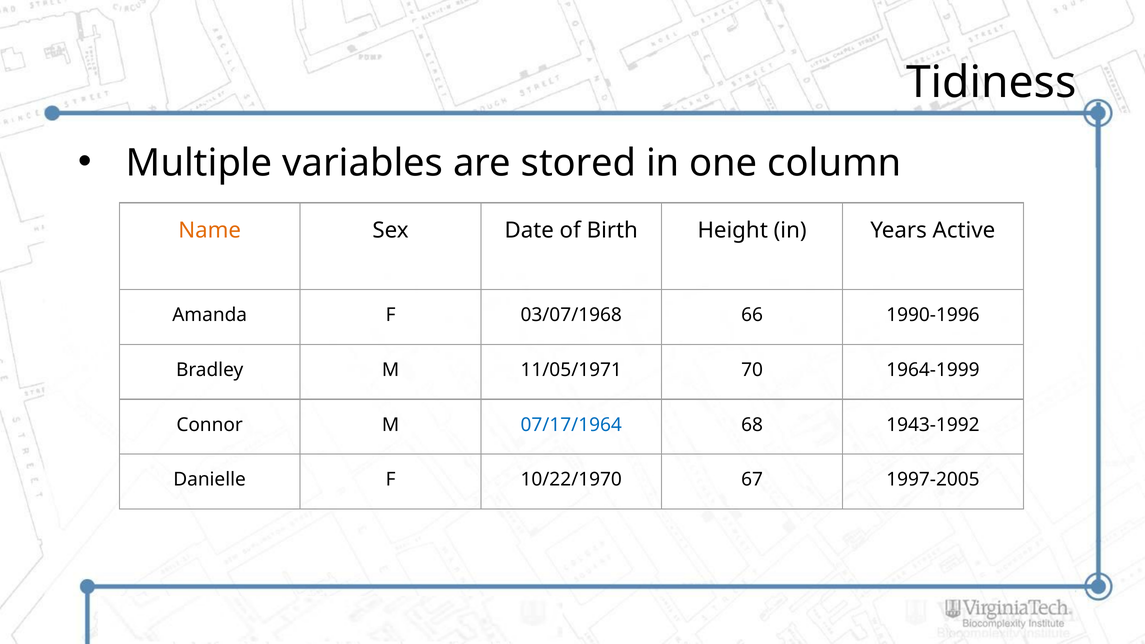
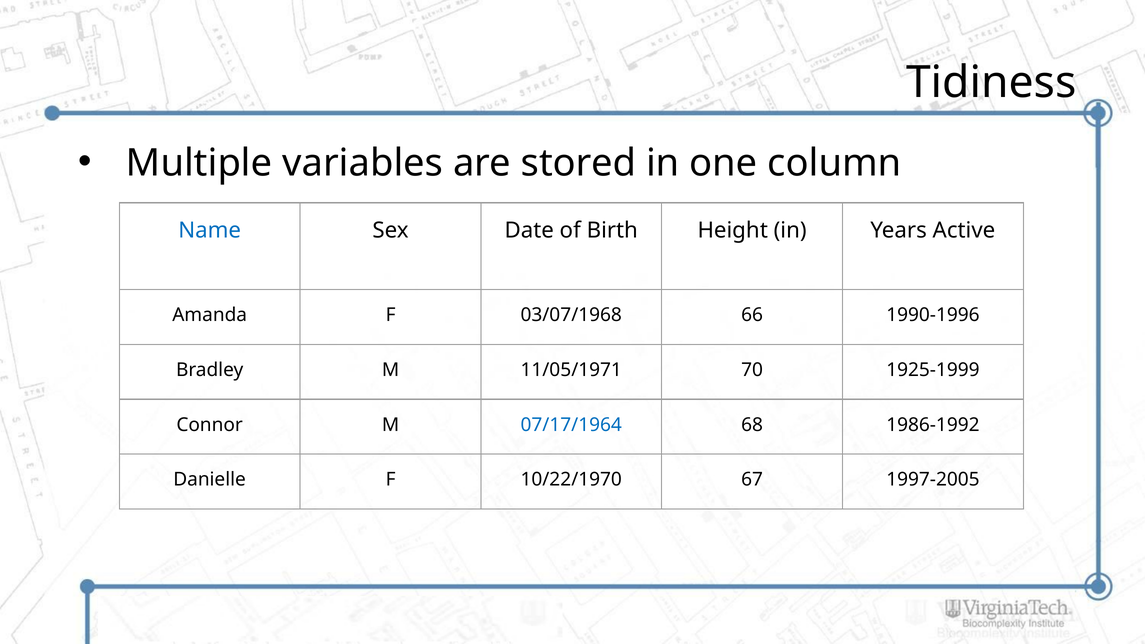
Name colour: orange -> blue (210, 231)
1964-1999: 1964-1999 -> 1925-1999 (933, 370)
1943-1992: 1943-1992 -> 1986-1992 (933, 425)
